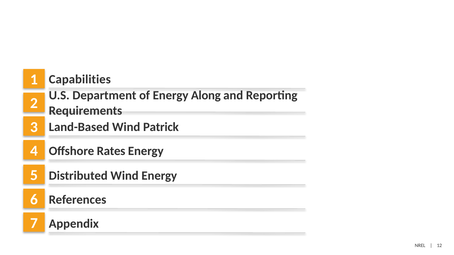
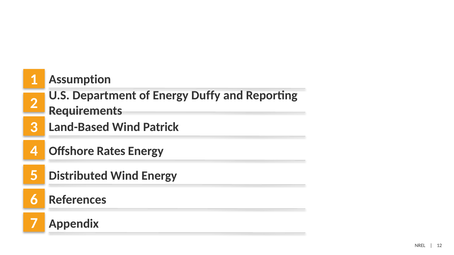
Capabilities: Capabilities -> Assumption (80, 79)
Along: Along -> Duffy (206, 96)
